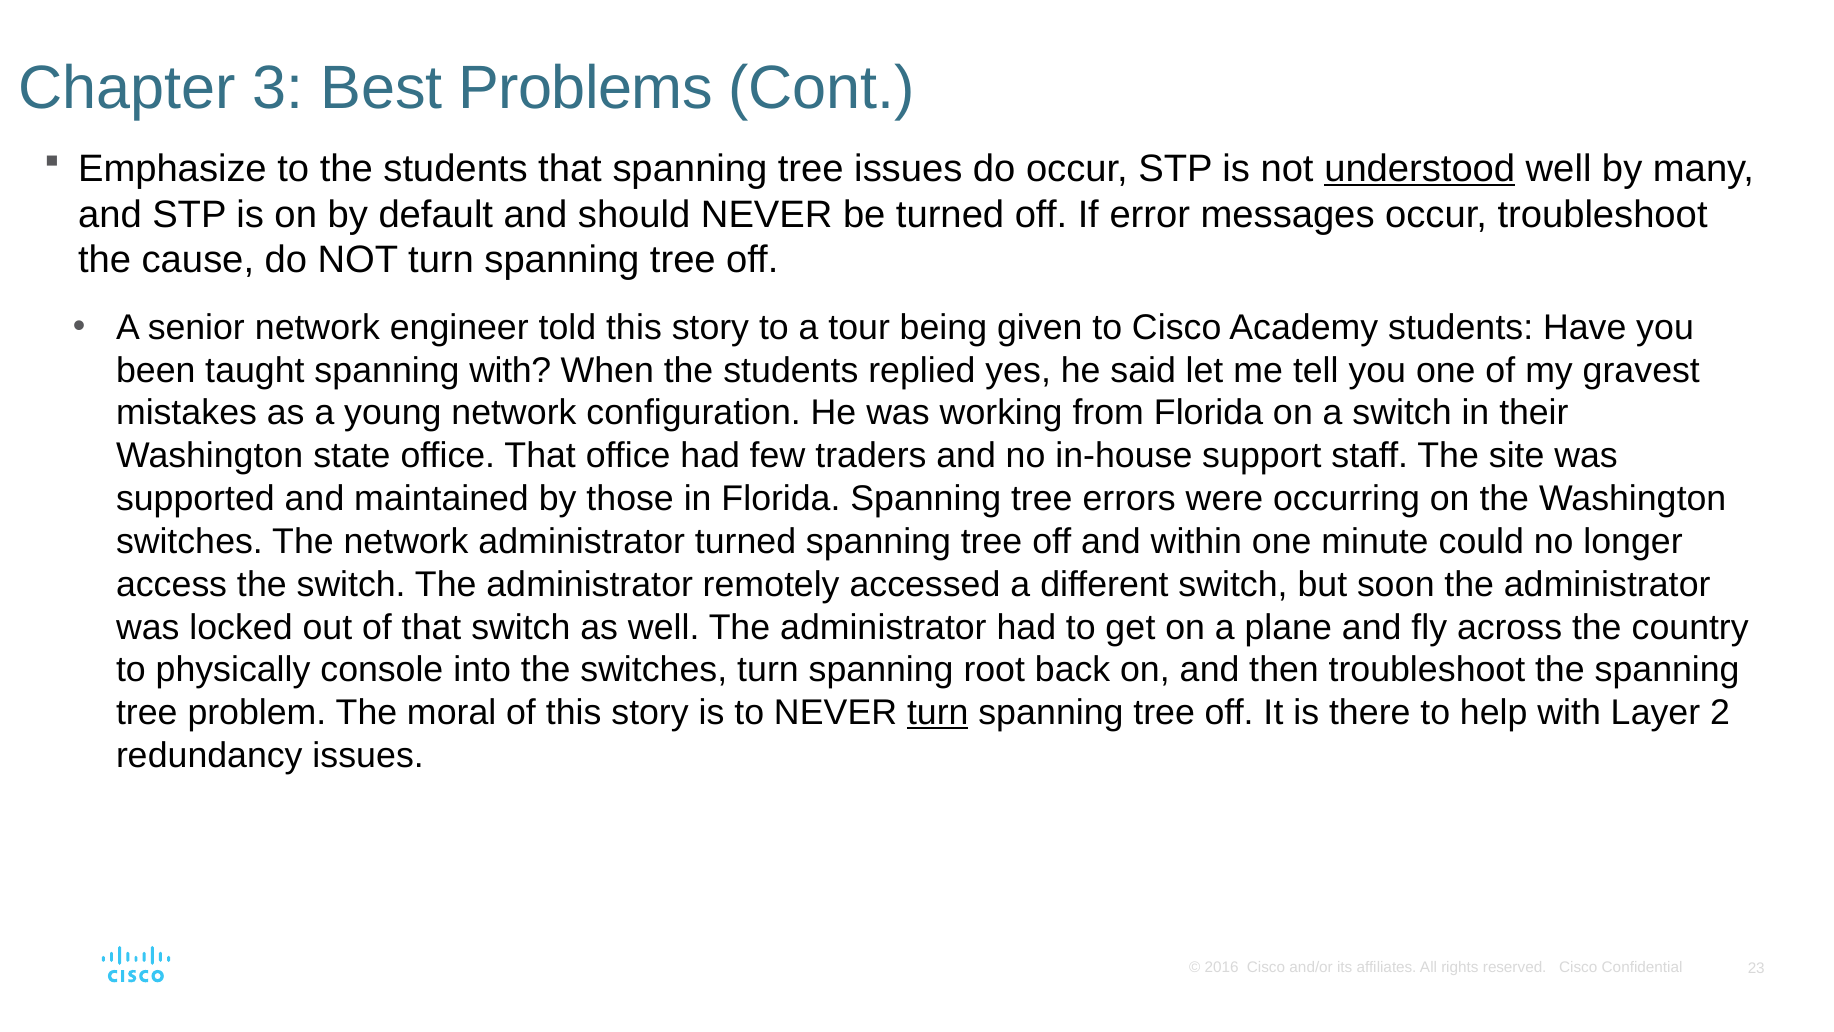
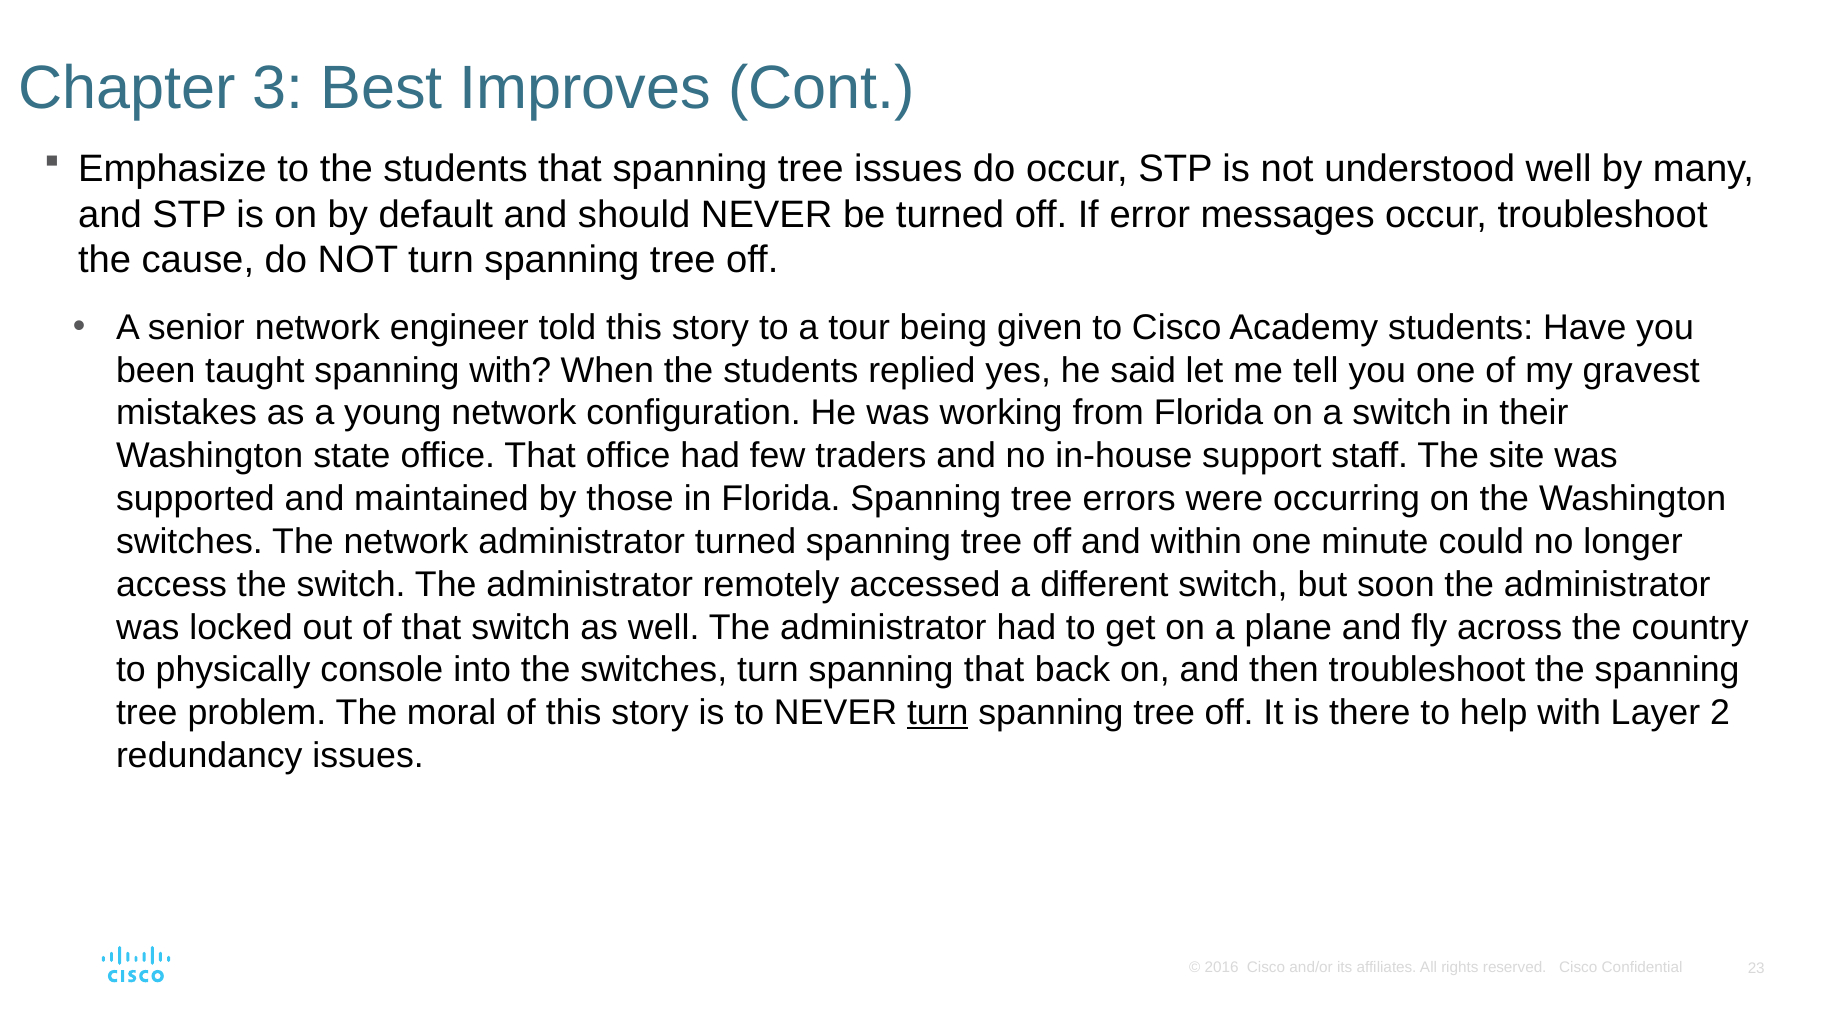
Problems: Problems -> Improves (585, 88)
understood underline: present -> none (1420, 169)
spanning root: root -> that (994, 670)
